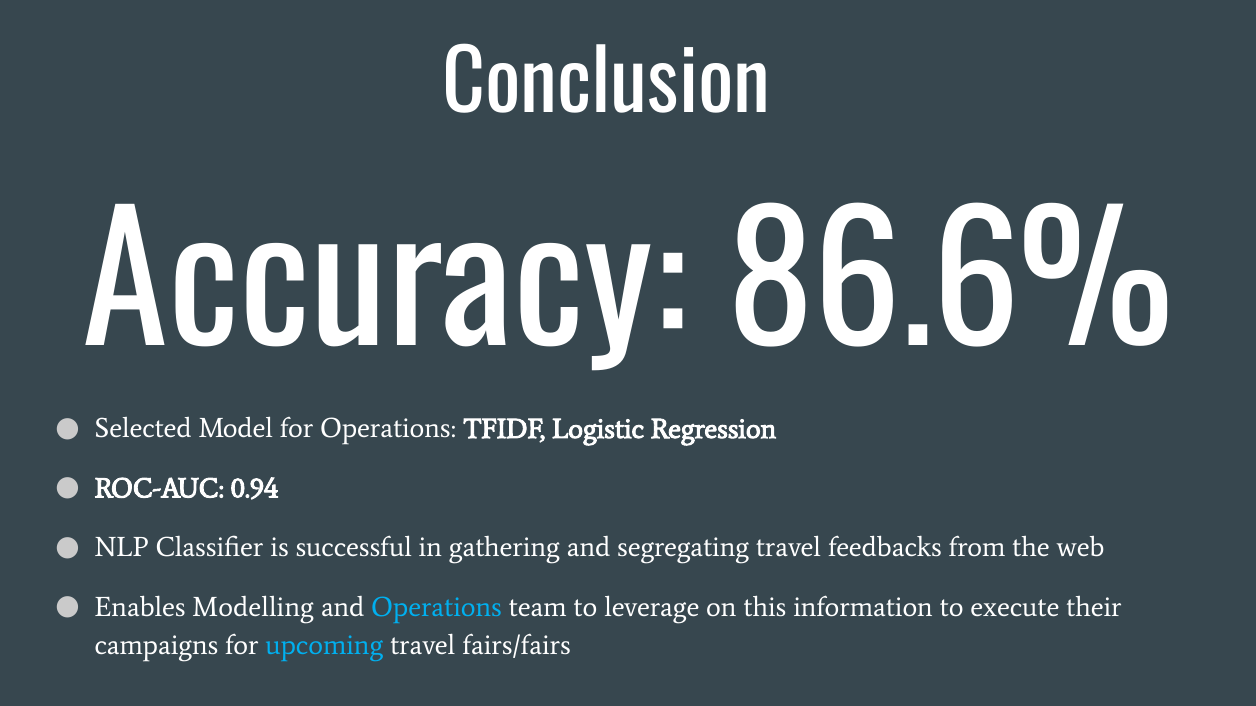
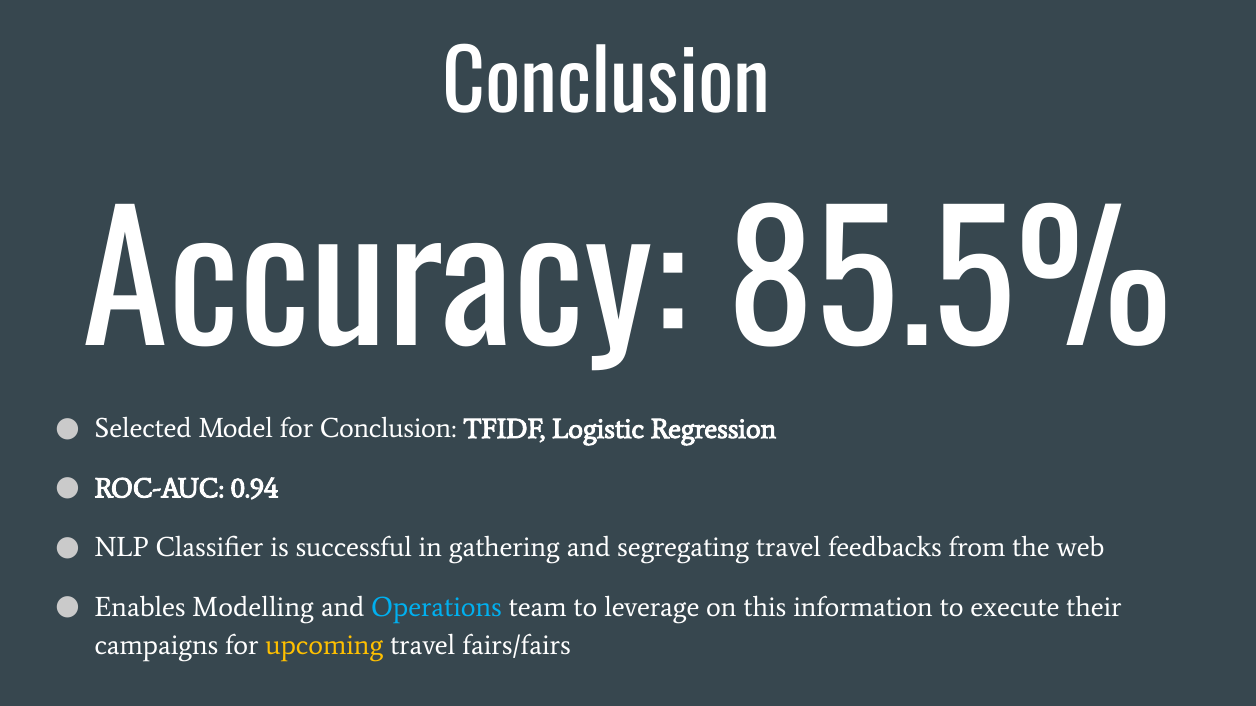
86.6%: 86.6% -> 85.5% (950, 288)
for Operations: Operations -> Conclusion (388, 429)
upcoming colour: light blue -> yellow (324, 646)
